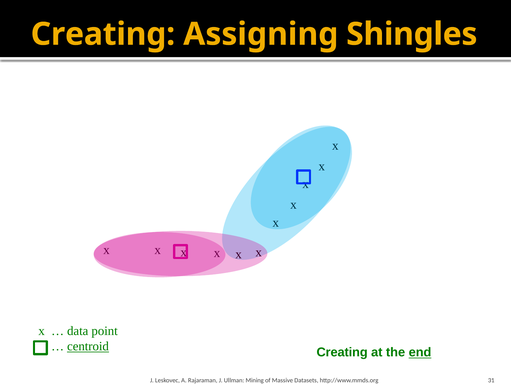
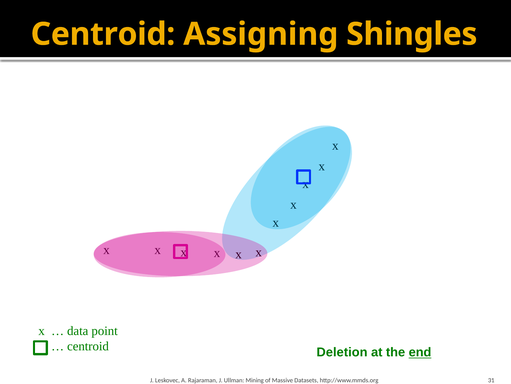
Creating: Creating -> Centroid (103, 34)
centroid underline: present -> none (88, 346)
Creating: Creating -> Deletion (342, 352)
